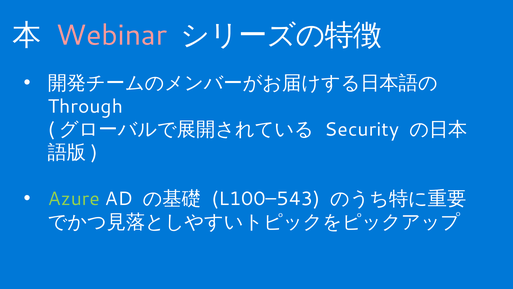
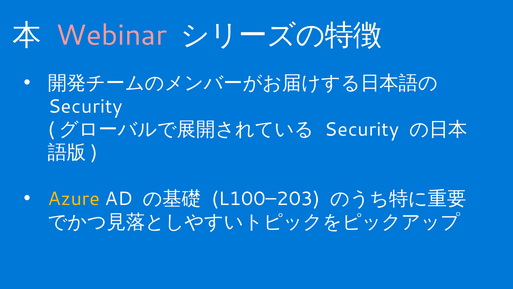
Through: Through -> Security (85, 106)
Azure colour: light green -> yellow (74, 199)
L100–543: L100–543 -> L100–203 (266, 199)
